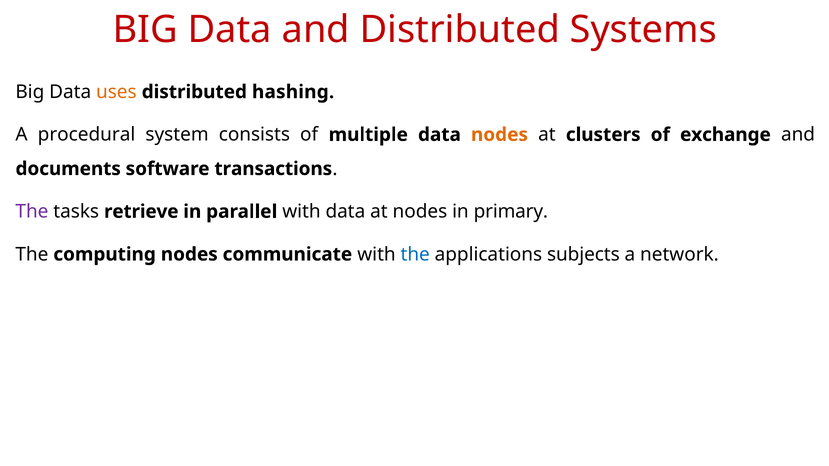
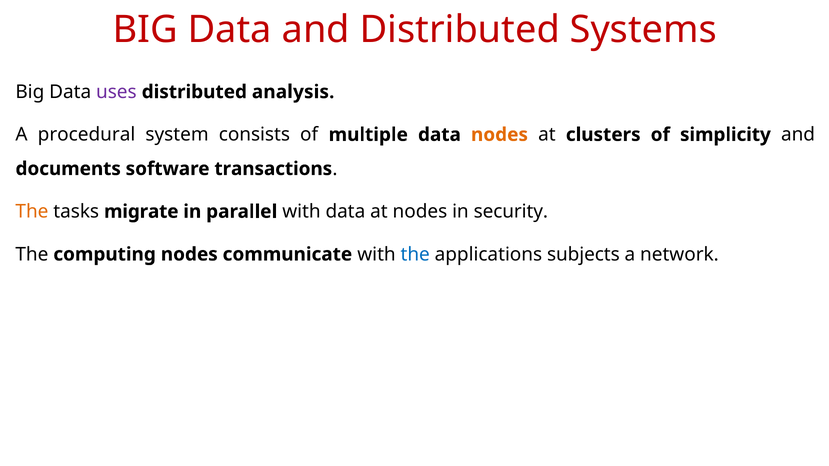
uses colour: orange -> purple (116, 92)
hashing: hashing -> analysis (293, 92)
exchange: exchange -> simplicity (725, 135)
The colour: purple -> orange (32, 212)
retrieve: retrieve -> migrate (141, 212)
primary: primary -> security (511, 212)
